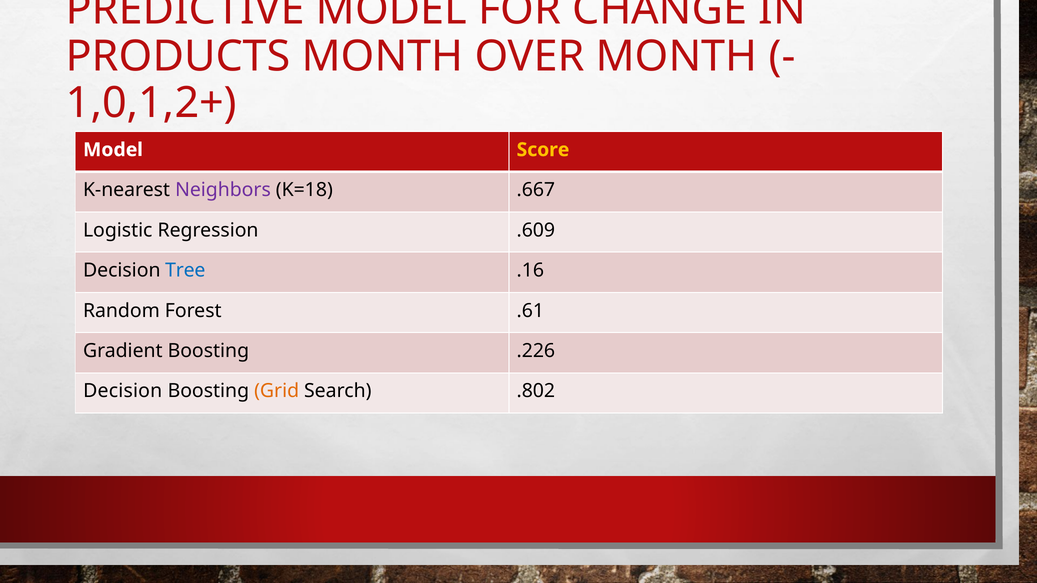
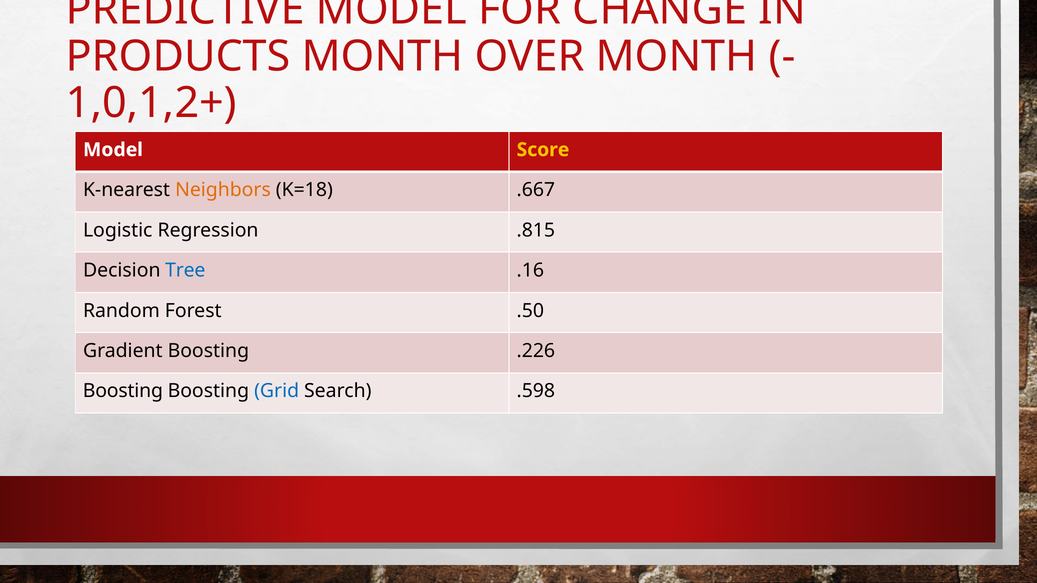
Neighbors colour: purple -> orange (223, 190)
.609: .609 -> .815 (536, 230)
.61: .61 -> .50 (530, 311)
Decision: Decision -> Boosting (123, 391)
Grid colour: orange -> blue (277, 391)
.802: .802 -> .598 (536, 391)
